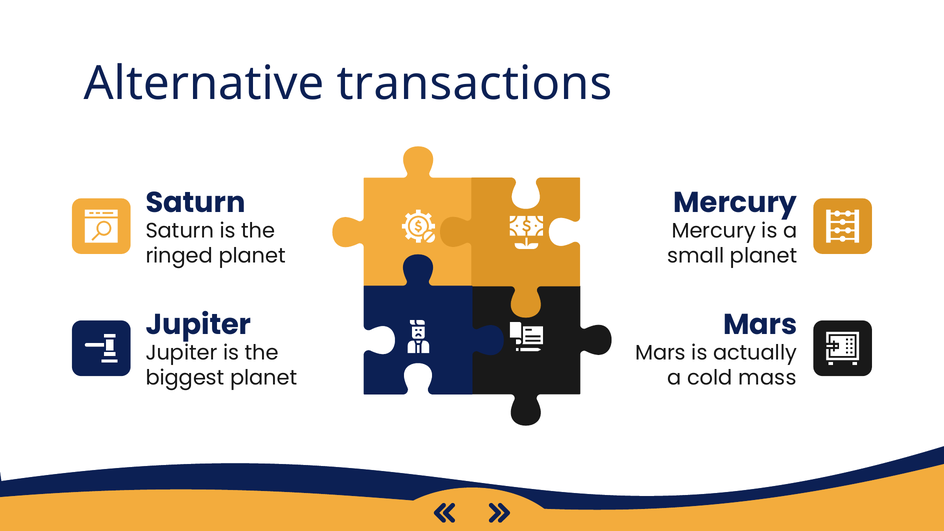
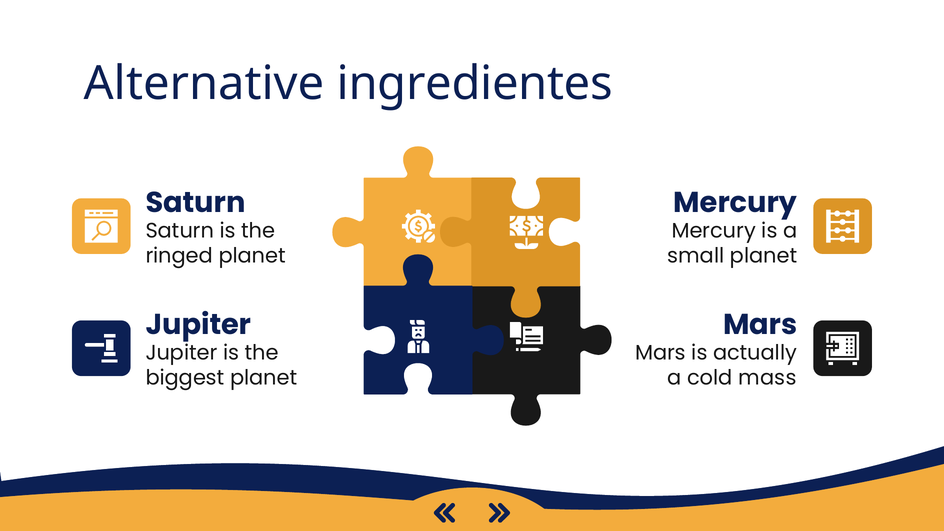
transactions: transactions -> ingredientes (475, 83)
